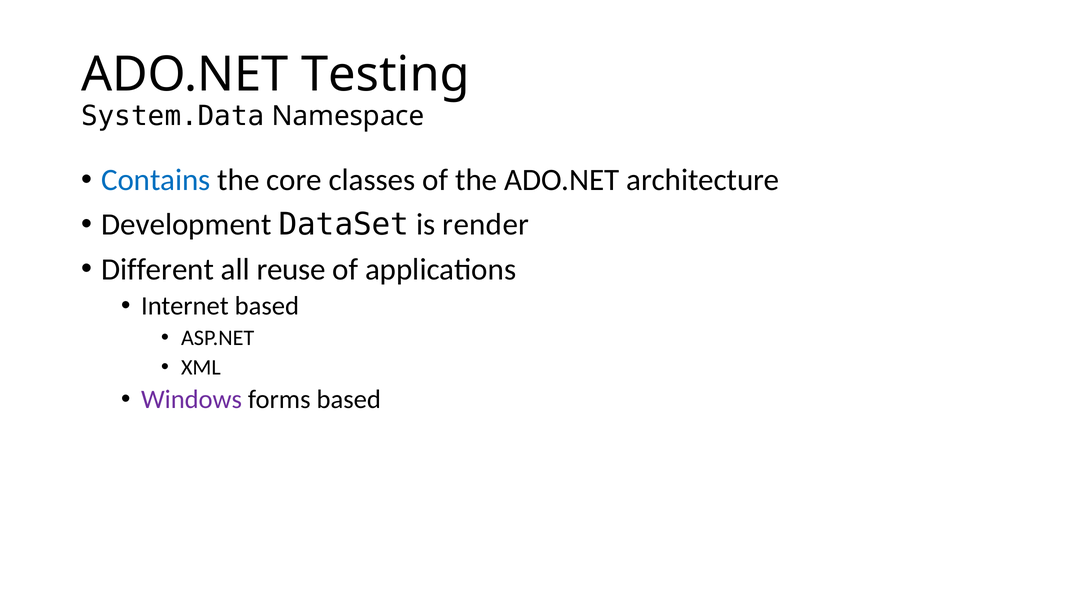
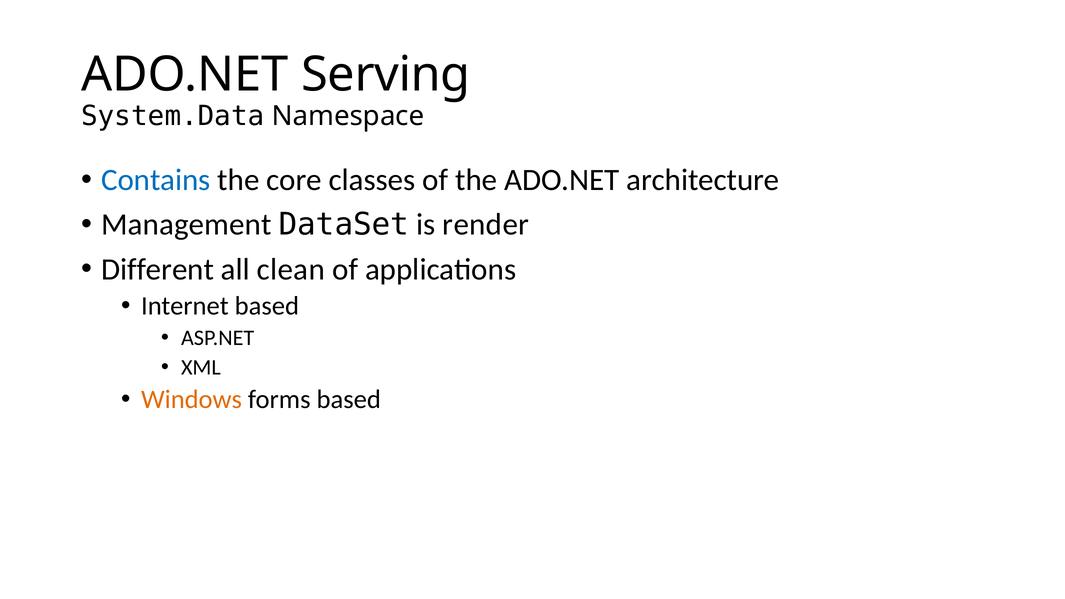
Testing: Testing -> Serving (386, 74)
Development: Development -> Management (186, 225)
reuse: reuse -> clean (291, 269)
Windows colour: purple -> orange (192, 399)
